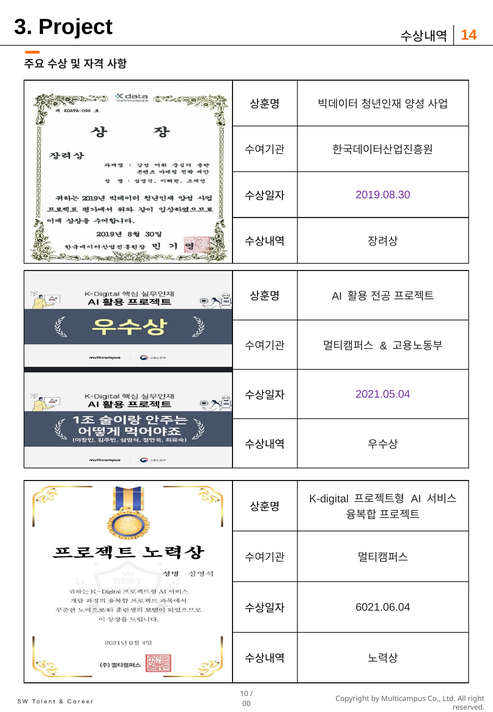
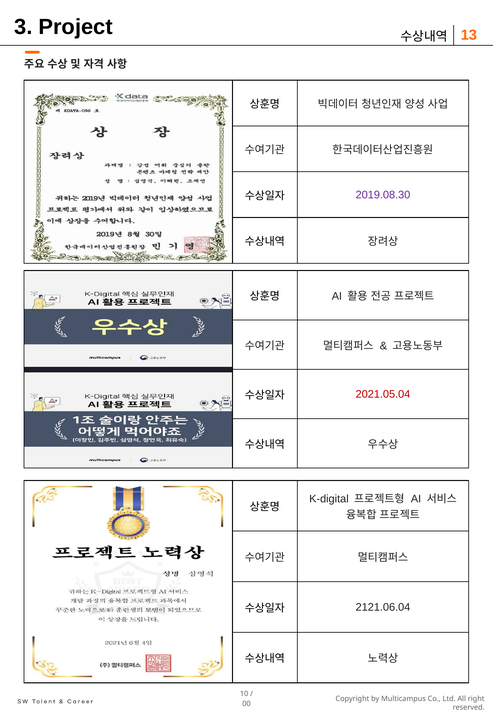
14: 14 -> 13 (469, 35)
2021.05.04 colour: purple -> red (383, 394)
6021.06.04: 6021.06.04 -> 2121.06.04 (383, 607)
